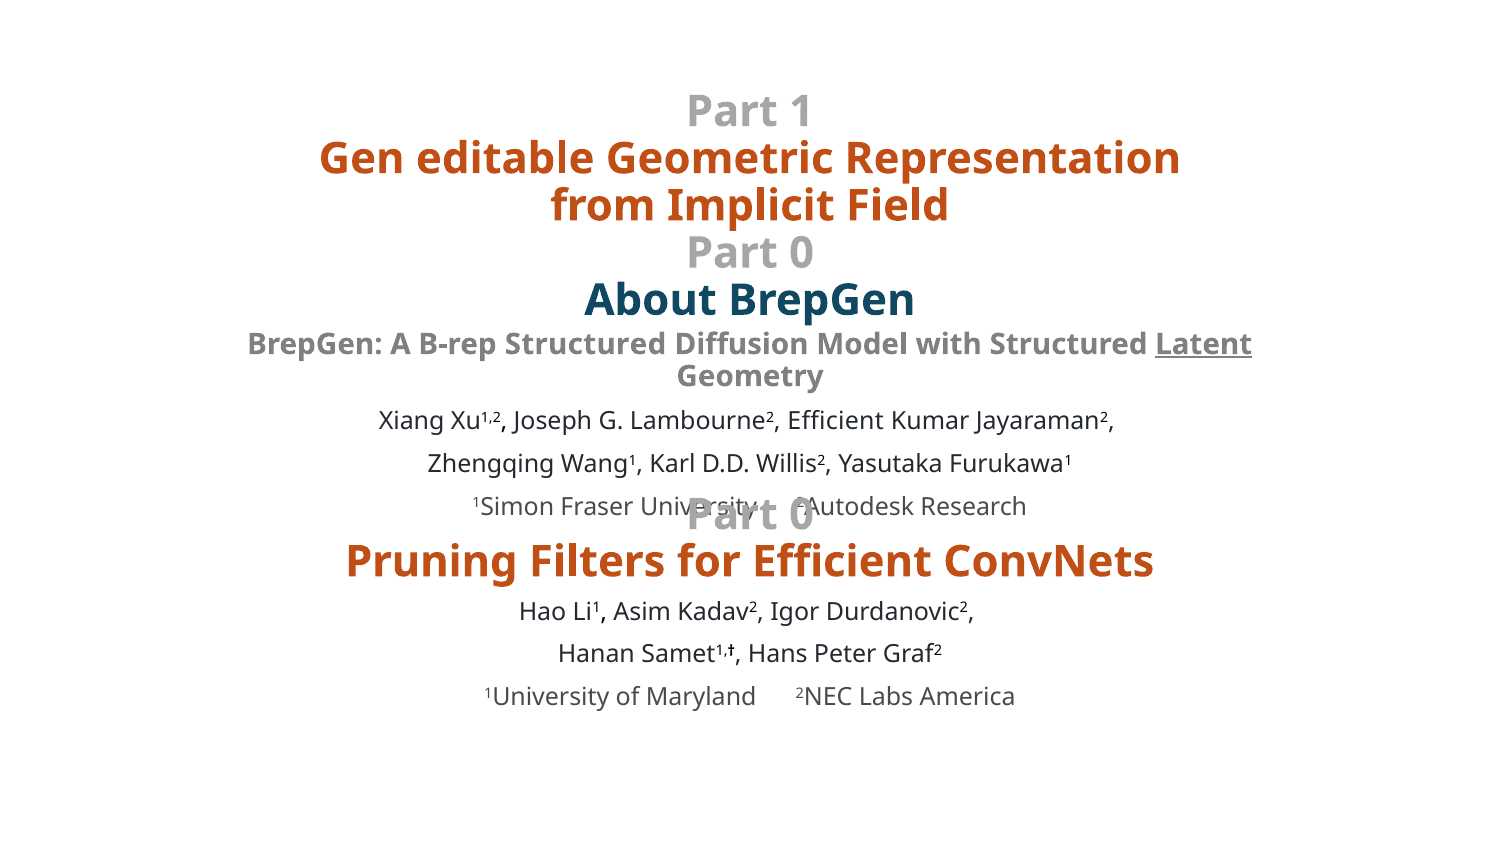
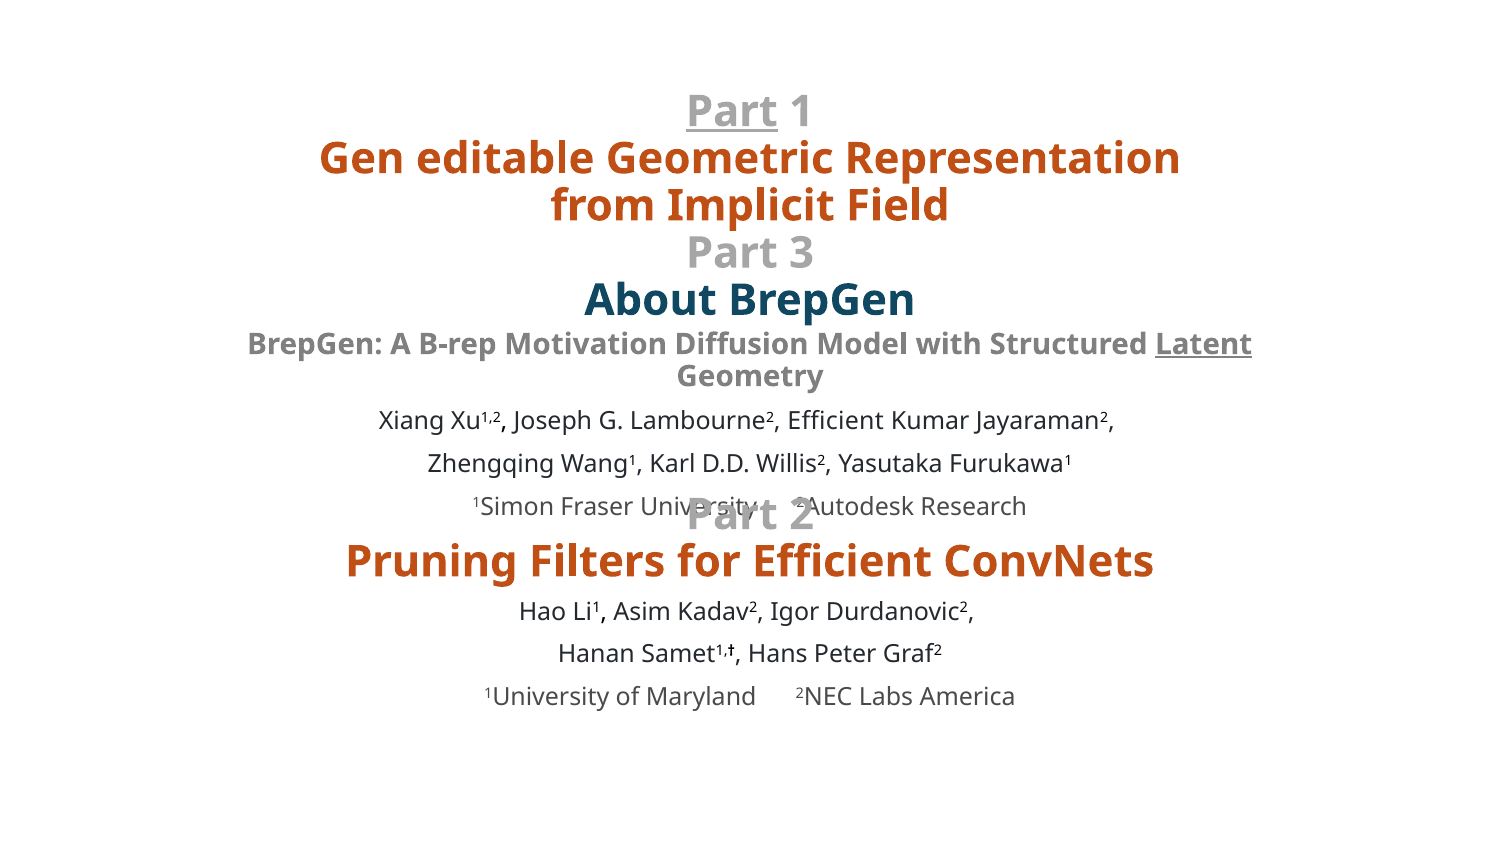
Part underline: none -> present (732, 112)
0: 0 -> 3 (802, 253)
B-rep Structured: Structured -> Motivation (586, 344)
0: 0 -> 2 (802, 515)
